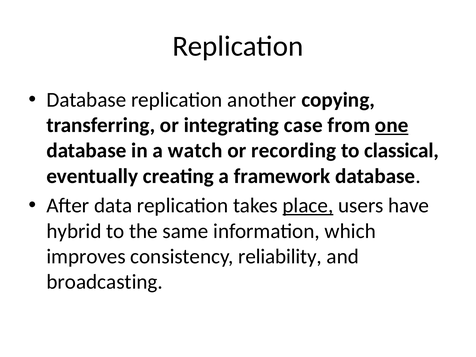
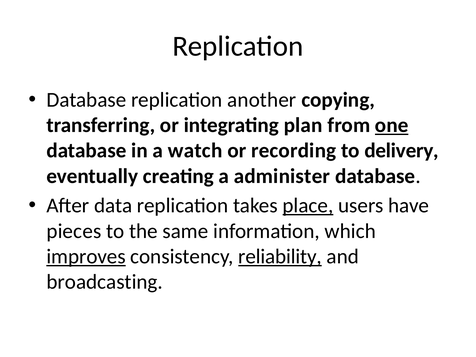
case: case -> plan (303, 125)
classical: classical -> delivery (402, 151)
framework: framework -> administer (282, 176)
hybrid: hybrid -> pieces (74, 231)
improves underline: none -> present (86, 256)
reliability underline: none -> present (280, 256)
